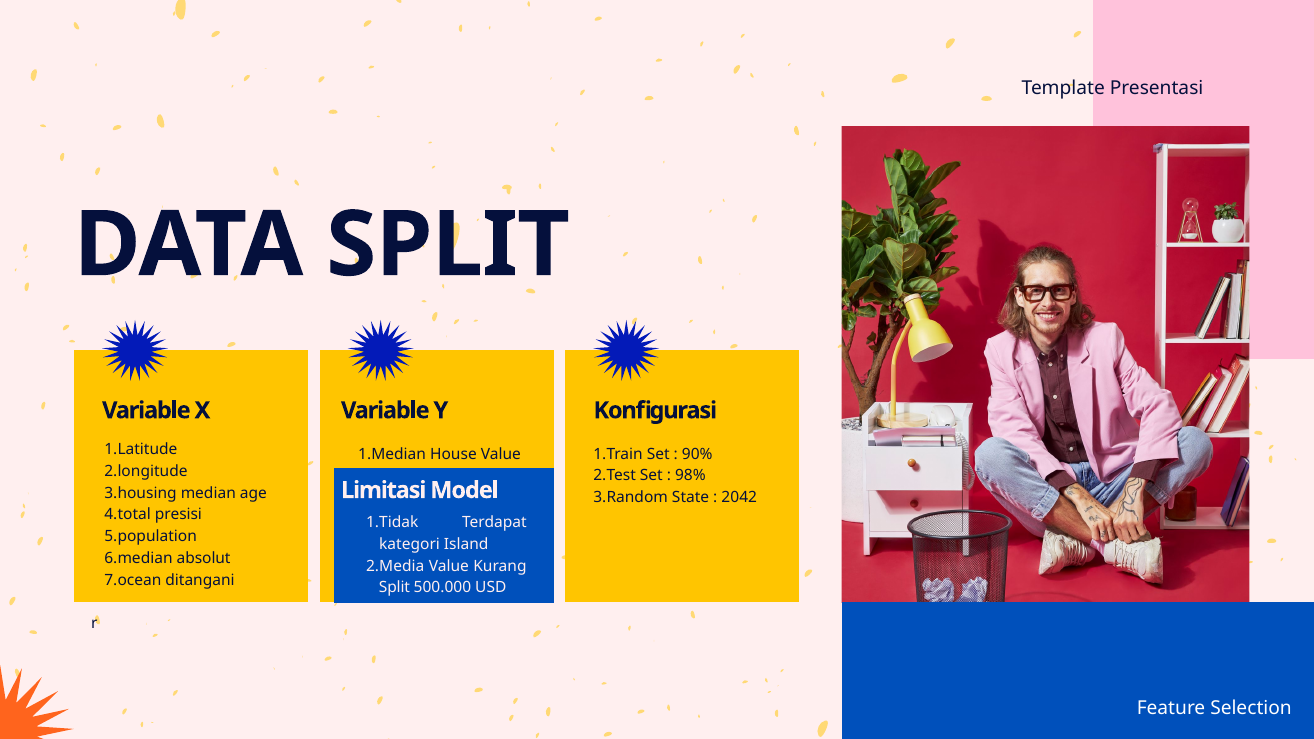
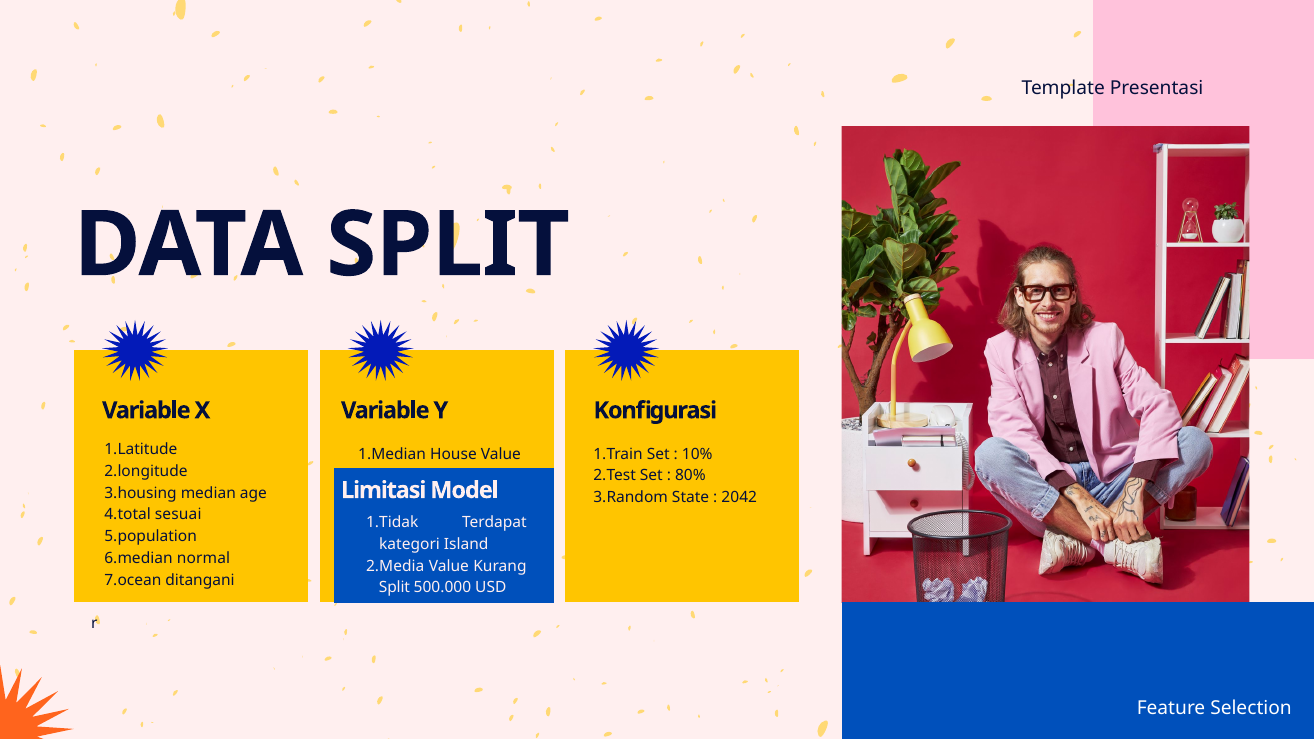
90%: 90% -> 10% (697, 454)
98%: 98% -> 80% (690, 476)
presisi: presisi -> sesuai (178, 515)
absolut: absolut -> normal (204, 558)
